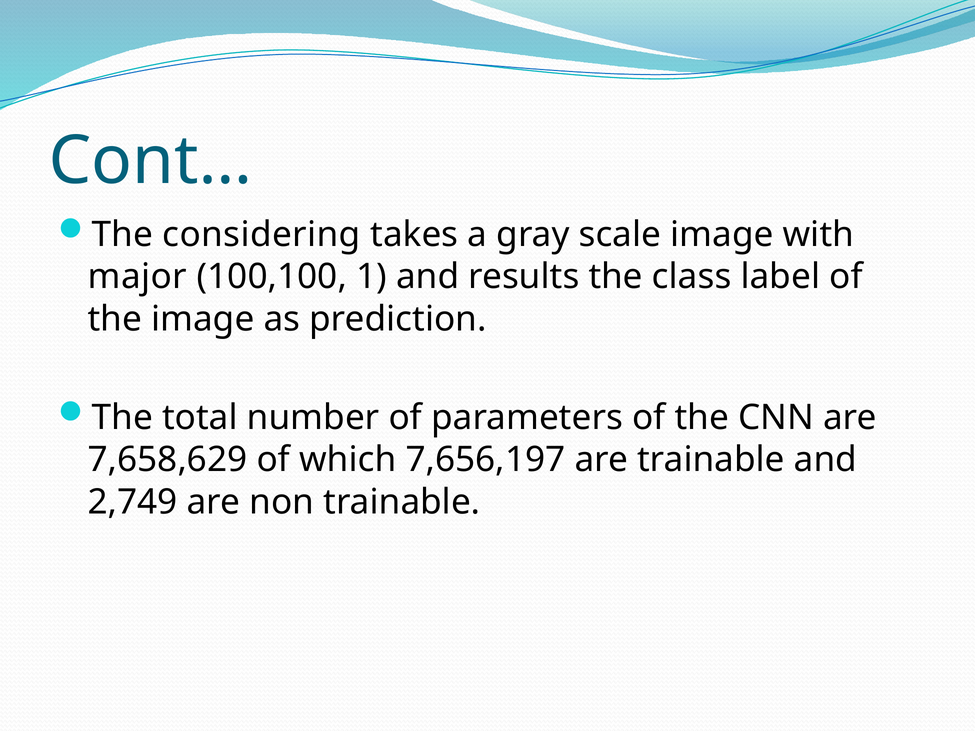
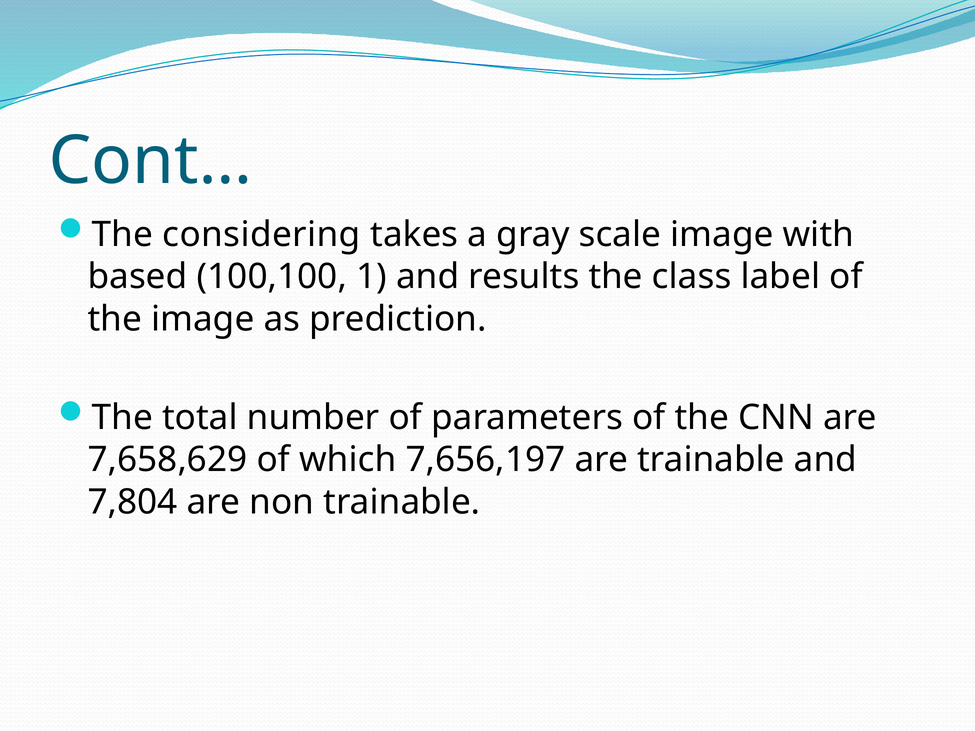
major: major -> based (138, 277)
2,749: 2,749 -> 7,804 (133, 502)
